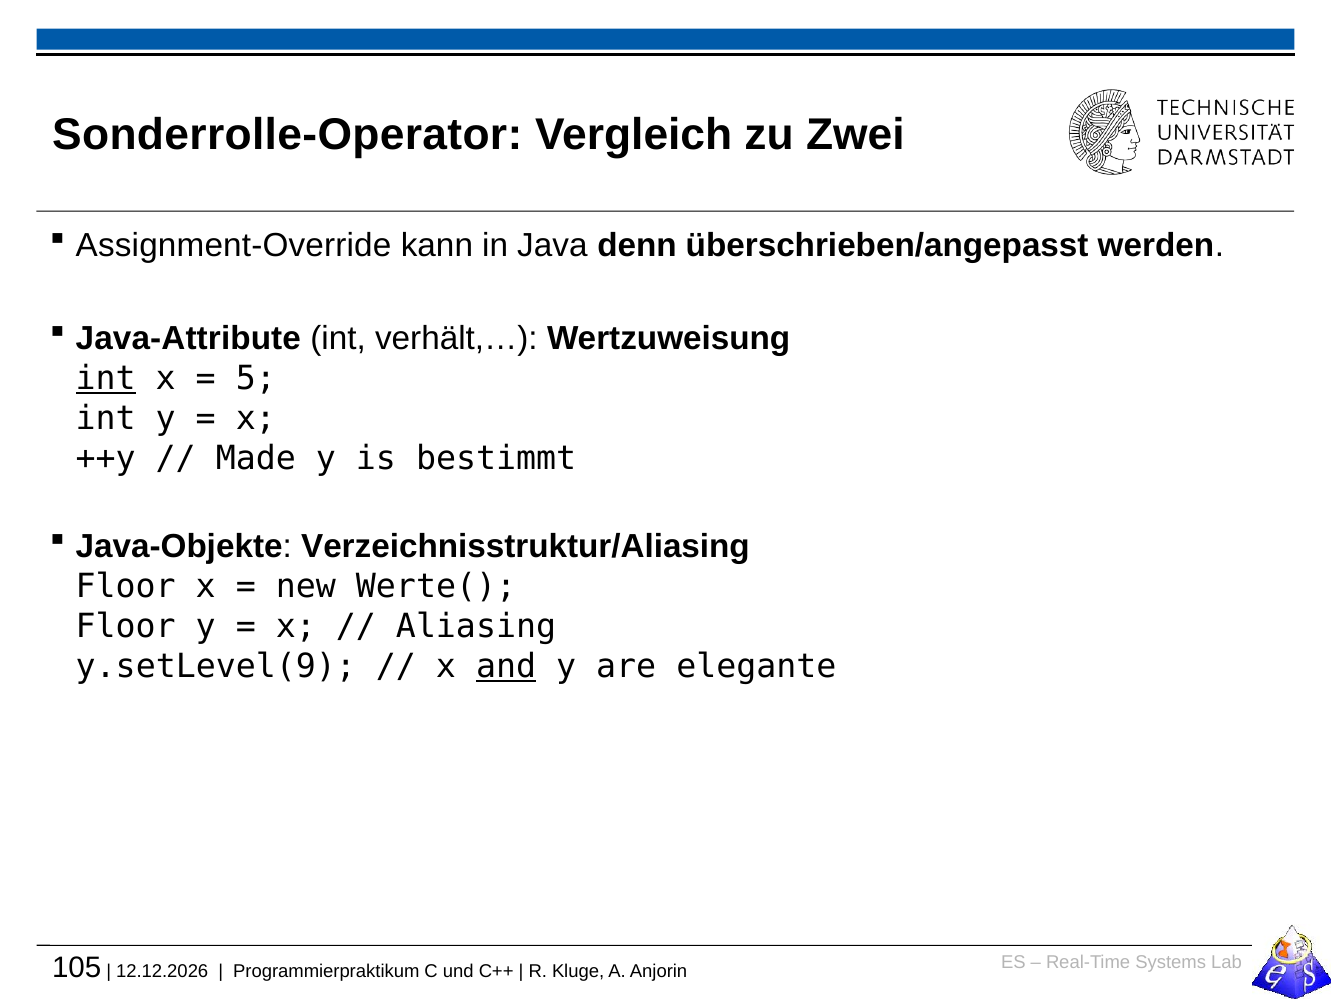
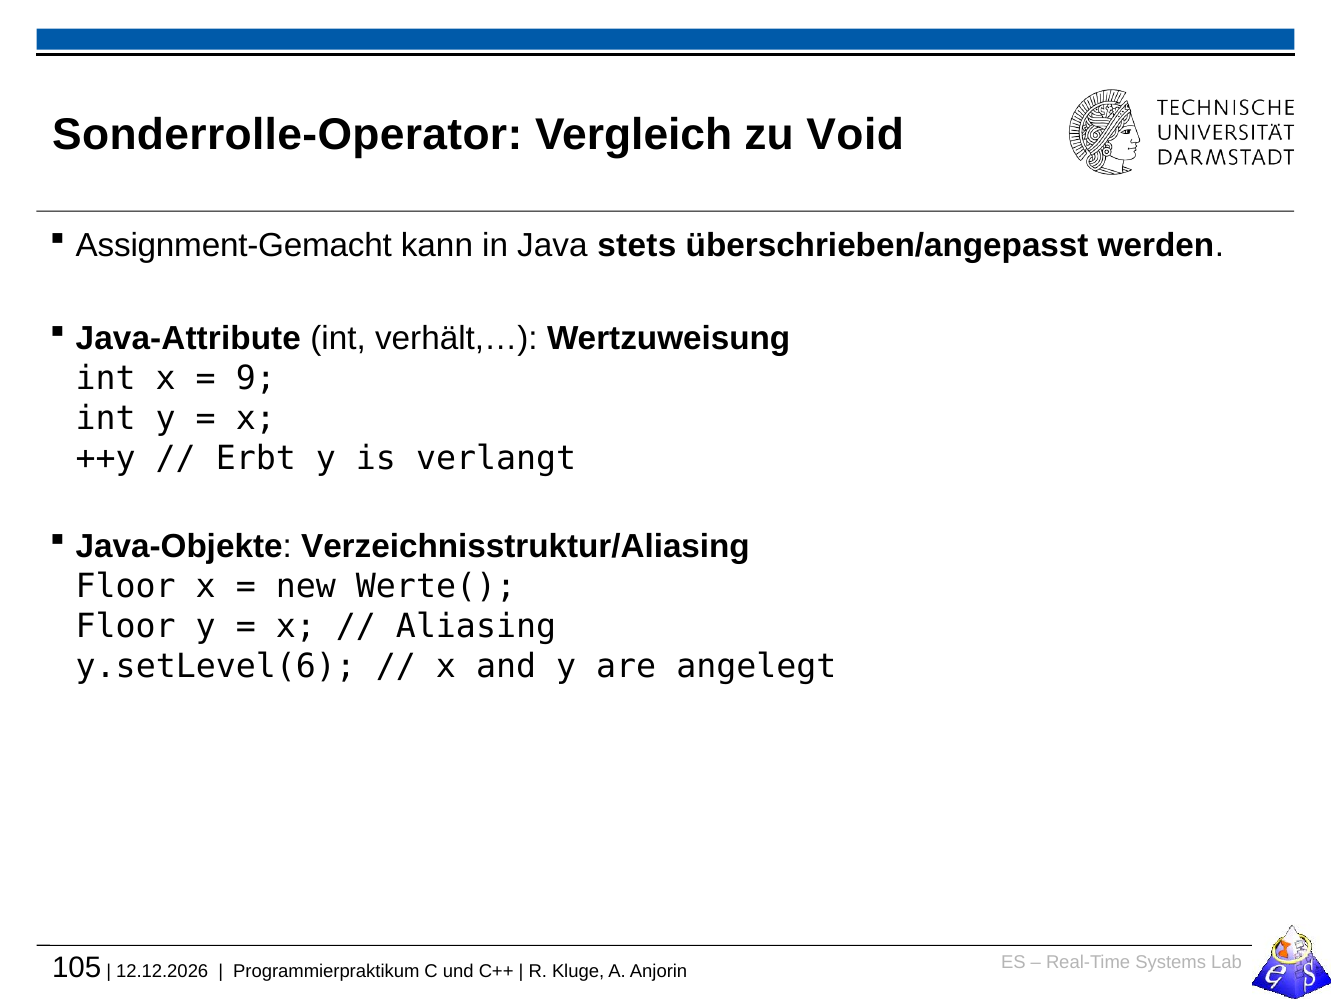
Zwei: Zwei -> Void (855, 135)
Assignment-Override: Assignment-Override -> Assignment-Gemacht (234, 245)
denn: denn -> stets (637, 245)
int underline: present -> none (106, 378)
5: 5 -> 9 (256, 378)
Made: Made -> Erbt (256, 458)
bestimmt: bestimmt -> verlangt (496, 458)
y.setLevel(9: y.setLevel(9 -> y.setLevel(6 (216, 666)
and underline: present -> none (506, 666)
elegante: elegante -> angelegt (756, 666)
